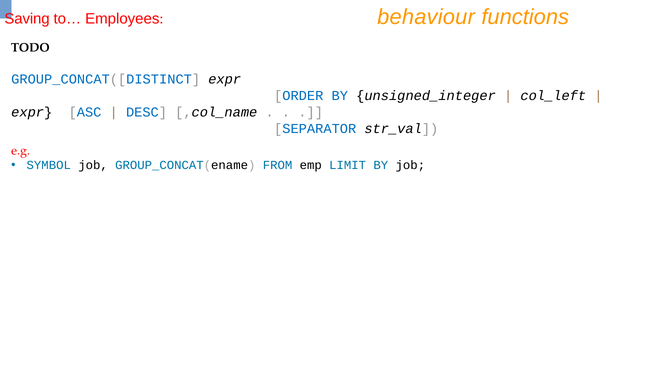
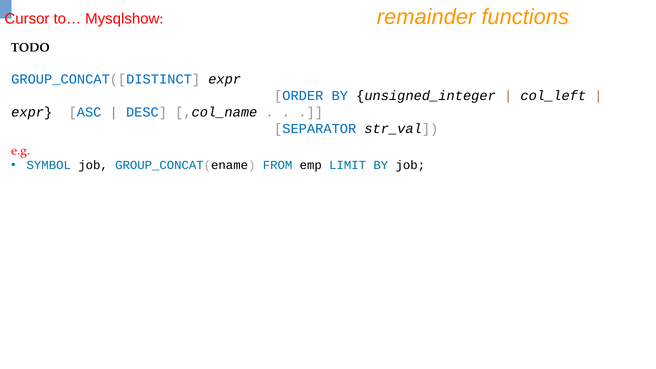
behaviour: behaviour -> remainder (426, 17)
Saving: Saving -> Cursor (27, 19)
Employees: Employees -> Mysqlshow (122, 19)
